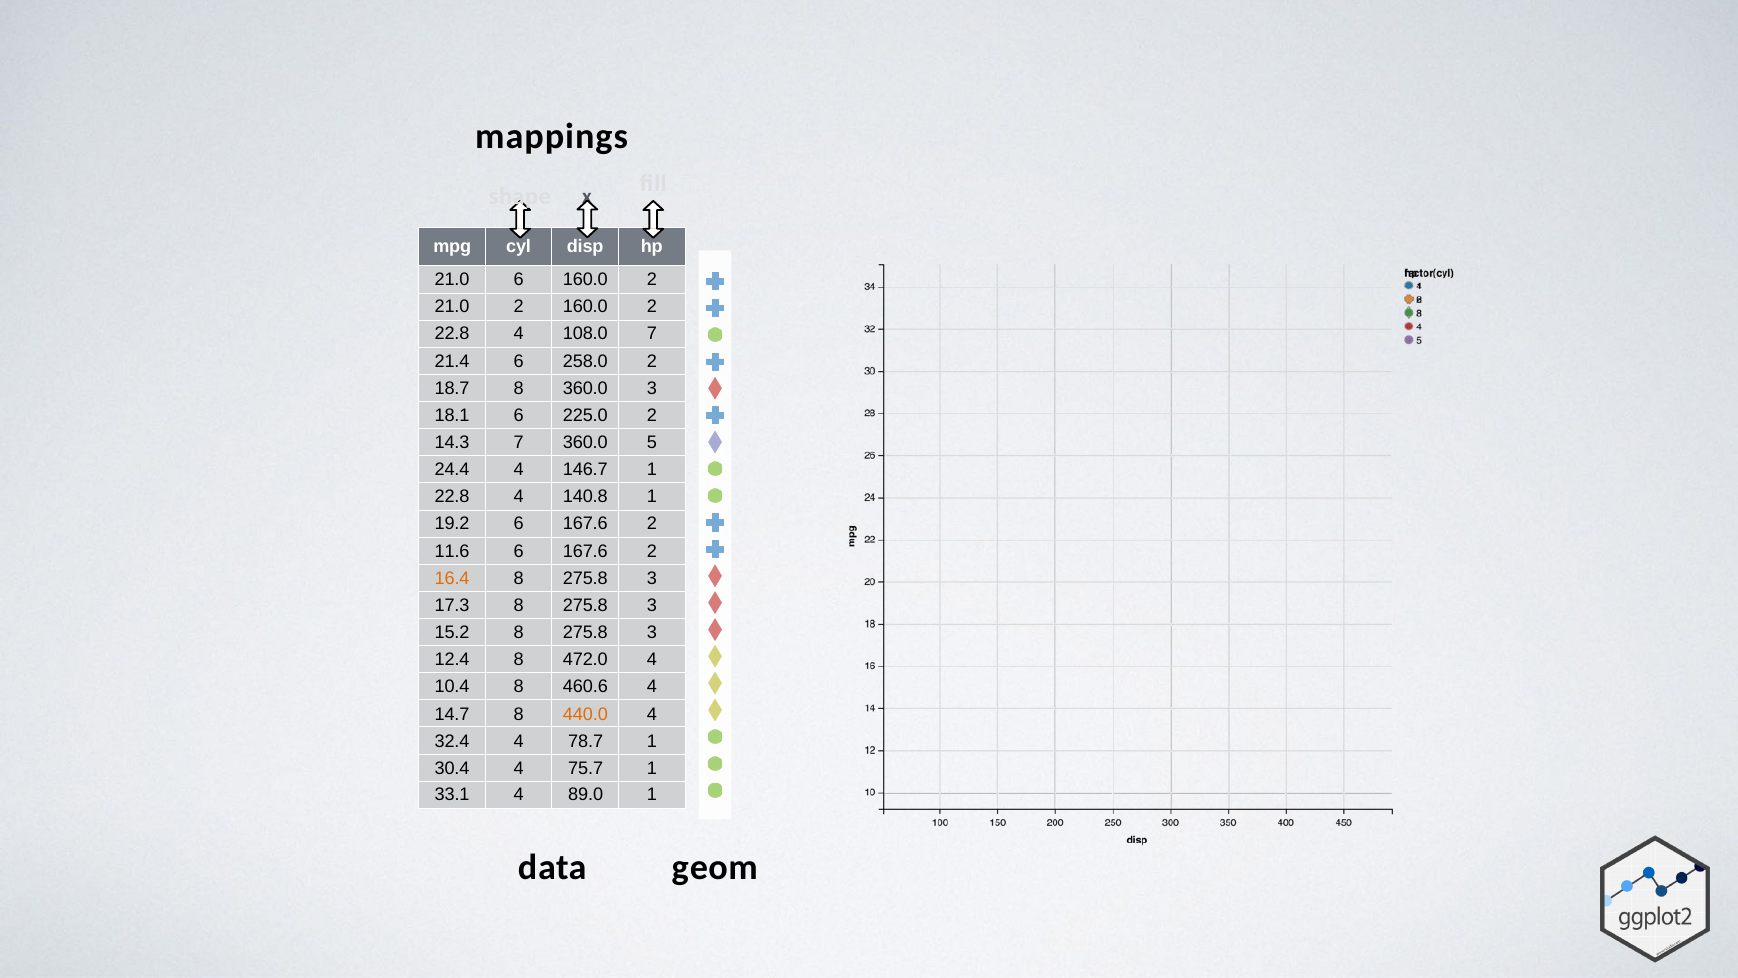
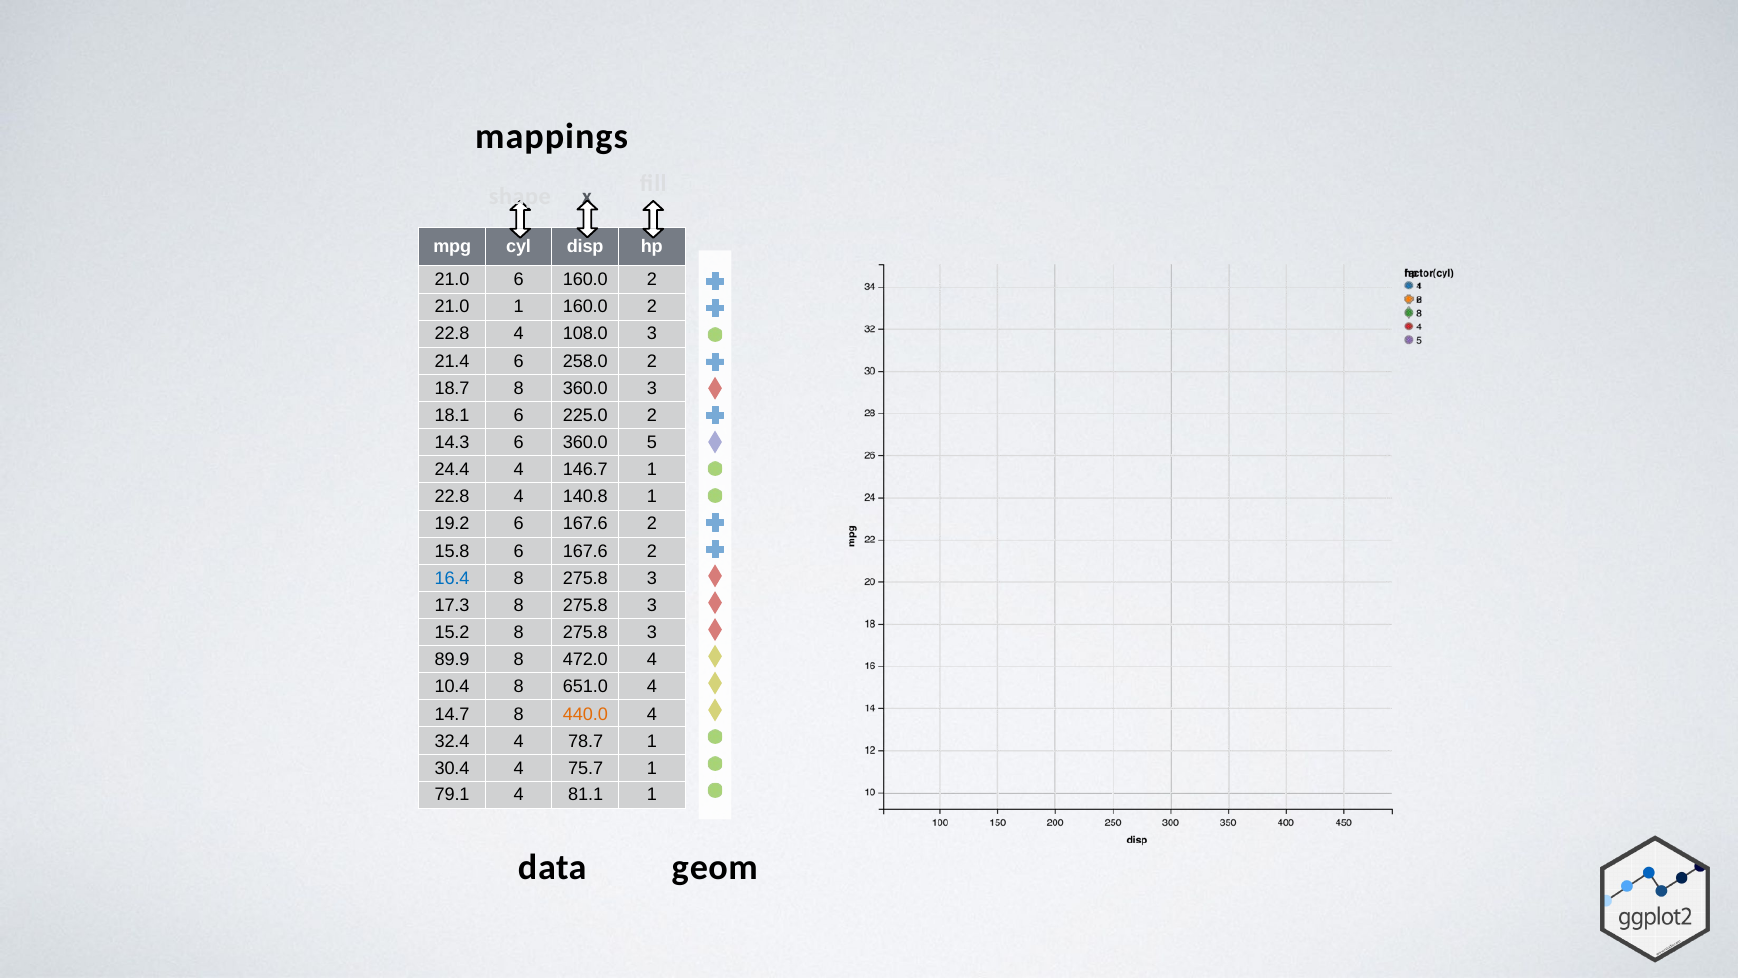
21.0 2: 2 -> 1 (519, 307)
108.0 7: 7 -> 3 (652, 334)
14.3 7: 7 -> 6 (519, 442)
11.6: 11.6 -> 15.8 (452, 551)
16.4 colour: orange -> blue (452, 578)
12.4: 12.4 -> 89.9 (452, 660)
460.6: 460.6 -> 651.0 (585, 687)
33.1: 33.1 -> 79.1 (452, 794)
89.0: 89.0 -> 81.1 (586, 794)
